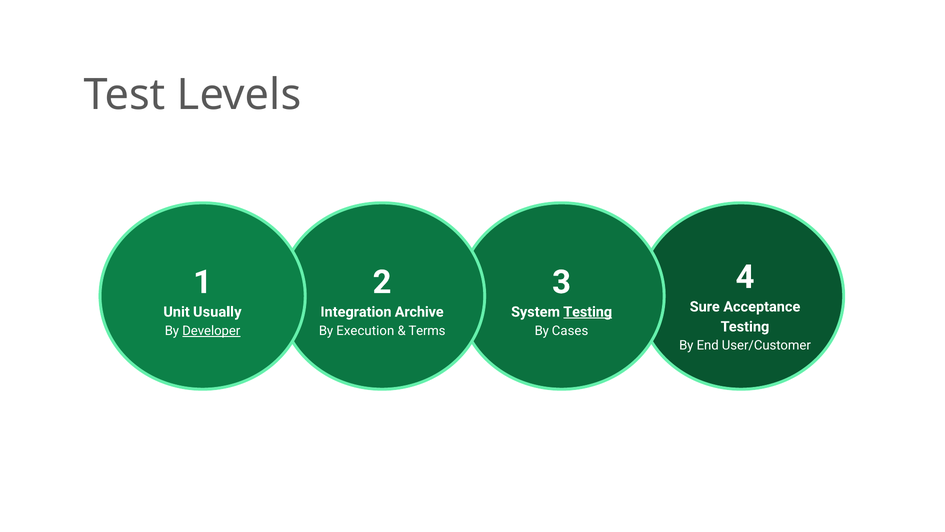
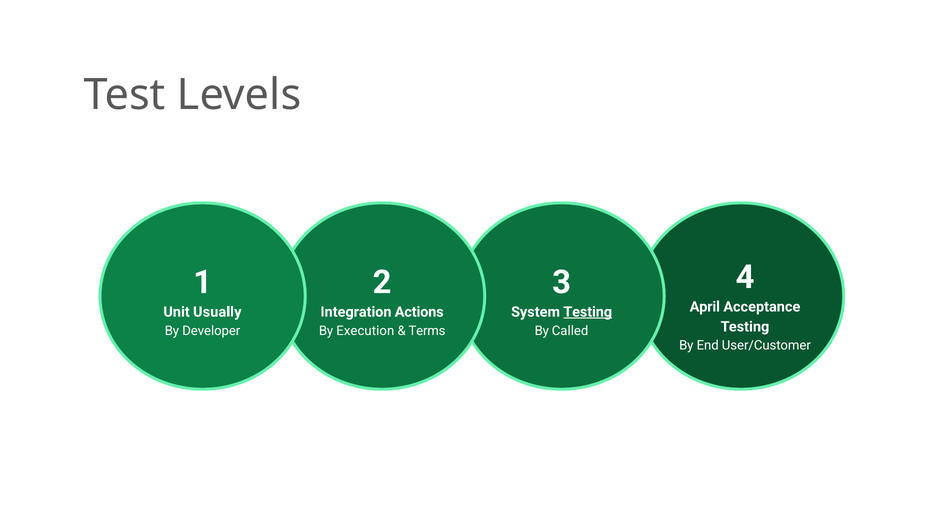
Sure: Sure -> April (705, 306)
Archive: Archive -> Actions (419, 312)
Developer underline: present -> none (211, 330)
Cases: Cases -> Called (570, 330)
